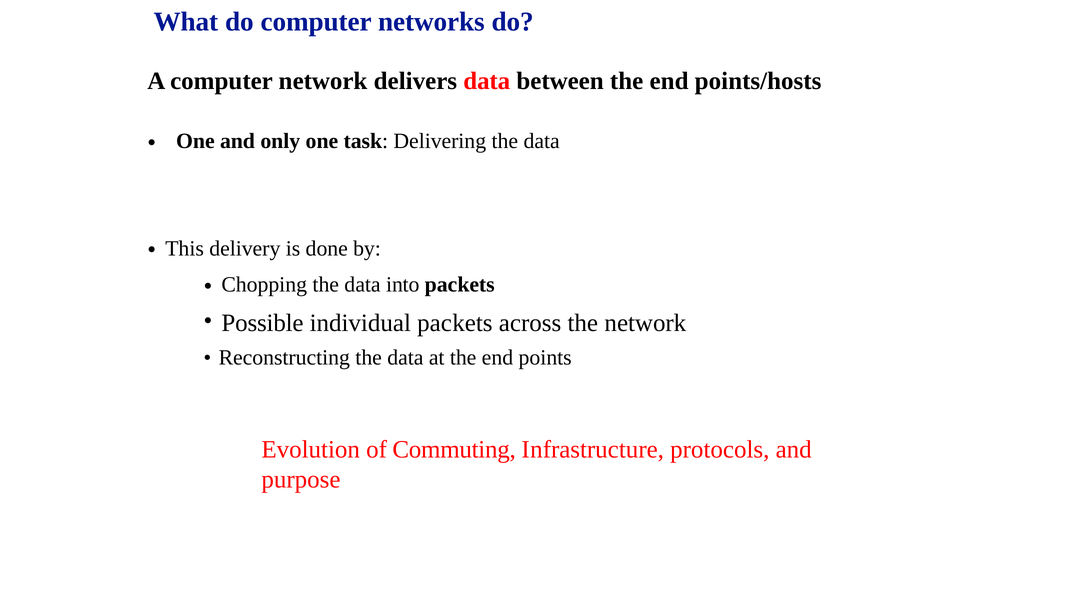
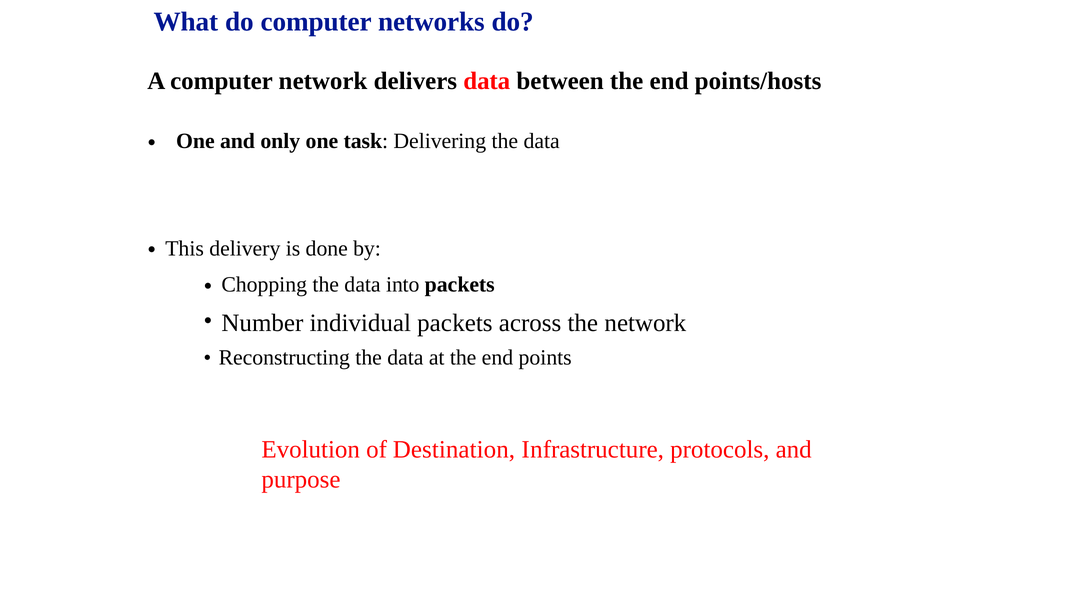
Possible: Possible -> Number (262, 323)
Commuting: Commuting -> Destination (454, 450)
